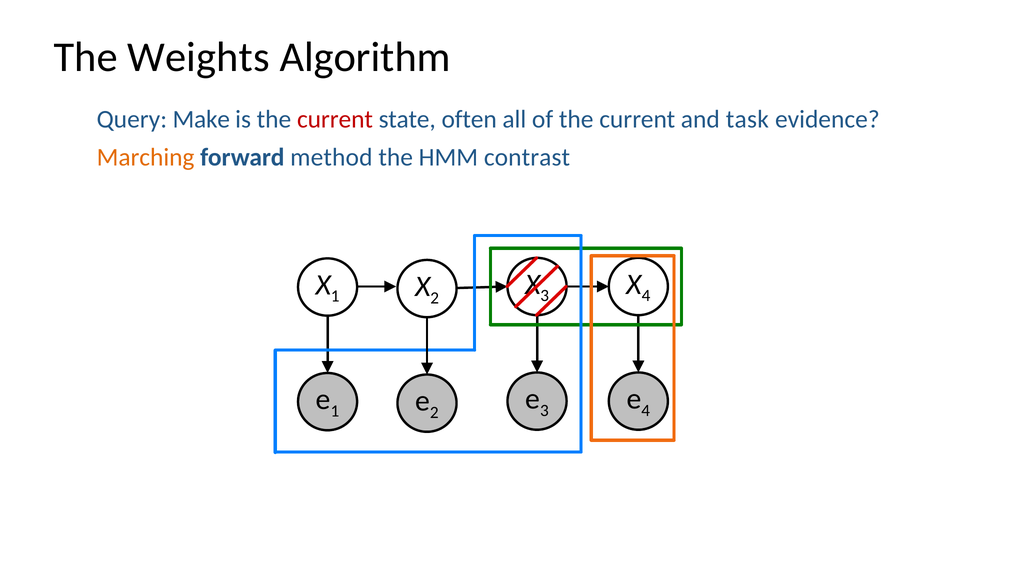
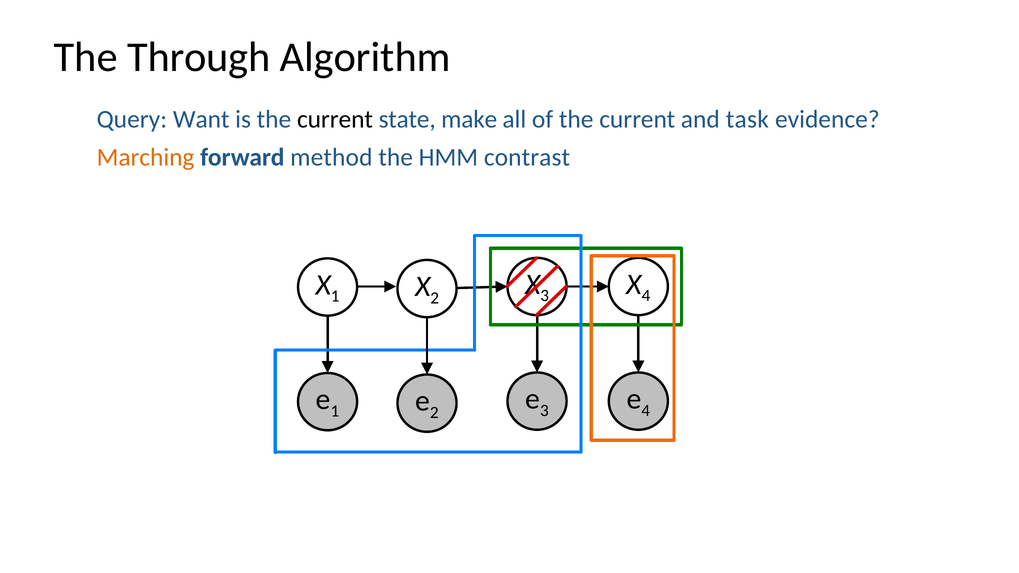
Weights: Weights -> Through (199, 57)
Make: Make -> Want (201, 119)
current colour: red -> black (335, 119)
often: often -> make (469, 119)
